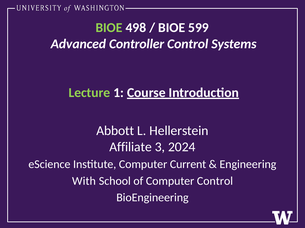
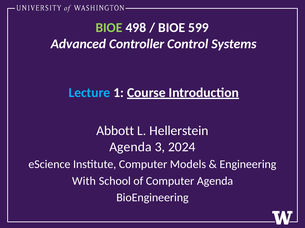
Lecture colour: light green -> light blue (89, 93)
Affiliate: Affiliate -> Agenda (130, 147)
Current: Current -> Models (188, 165)
Computer Control: Control -> Agenda (215, 181)
